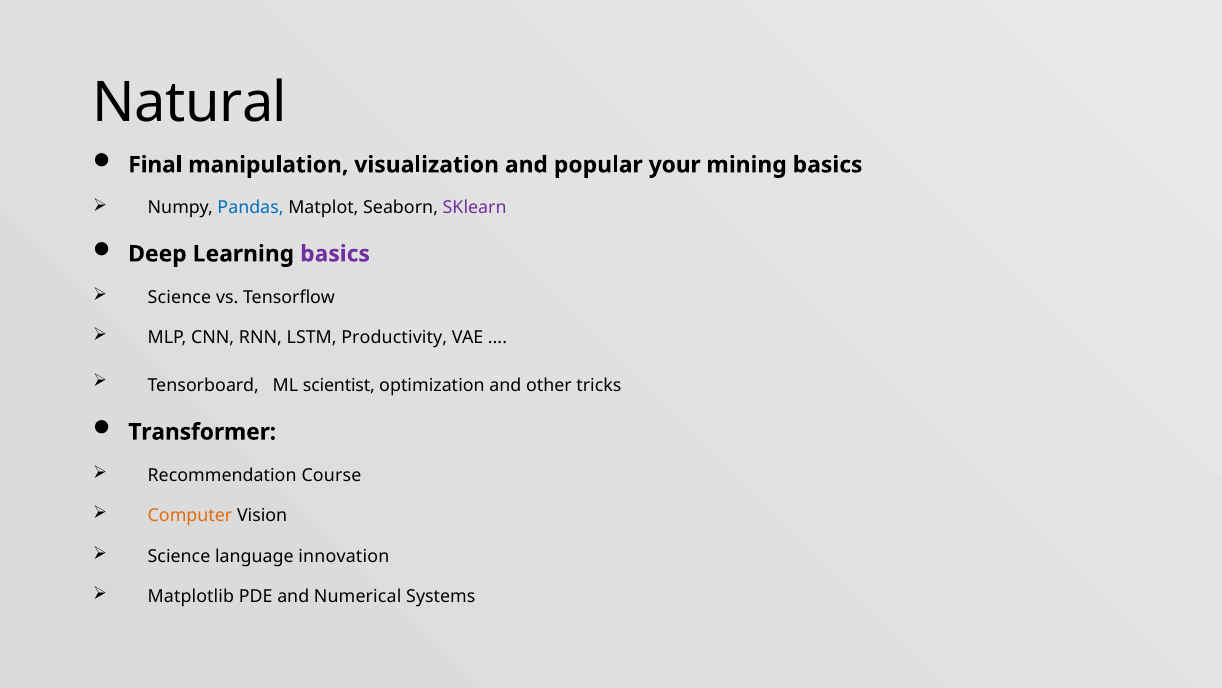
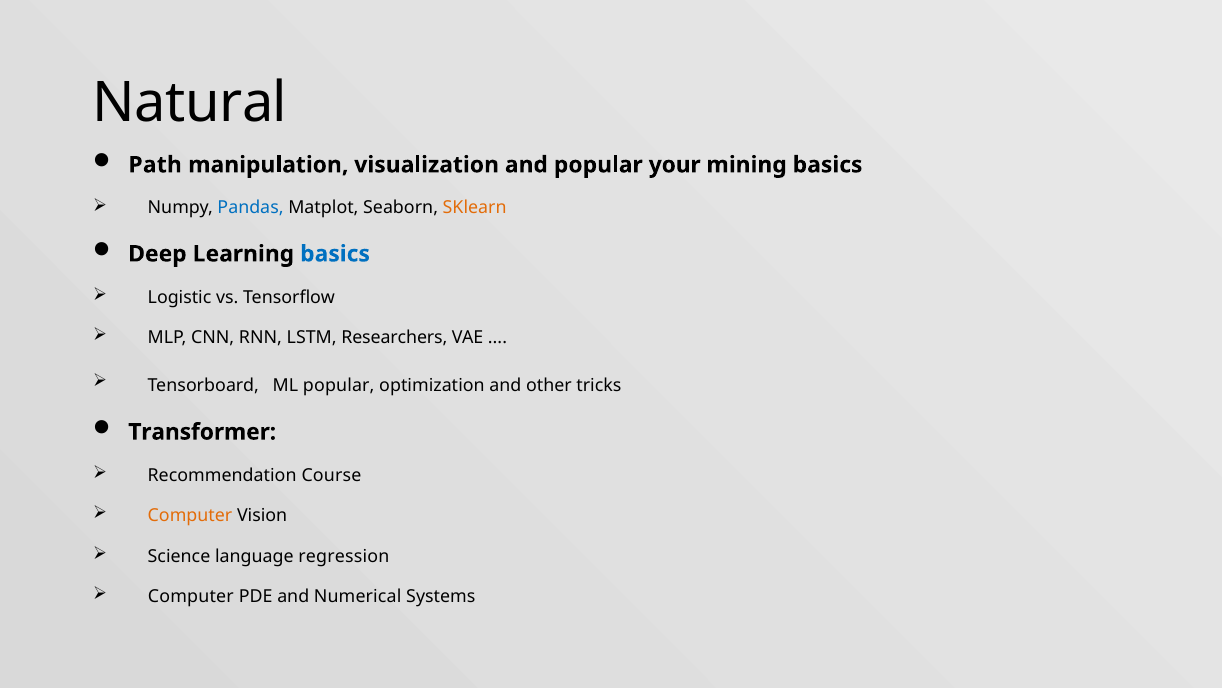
Final: Final -> Path (155, 165)
SKlearn colour: purple -> orange (475, 208)
basics colour: purple -> blue (335, 254)
Science: Science -> Logistic (180, 297)
Productivity: Productivity -> Researchers (394, 337)
ML scientist: scientist -> popular (339, 385)
innovation: innovation -> regression (344, 556)
Matplotlib: Matplotlib -> Computer (191, 596)
